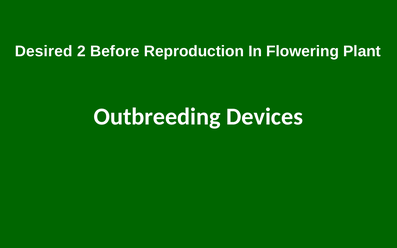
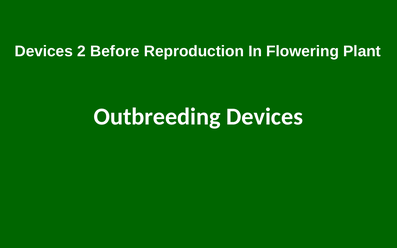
Desired: Desired -> Devices (44, 51)
